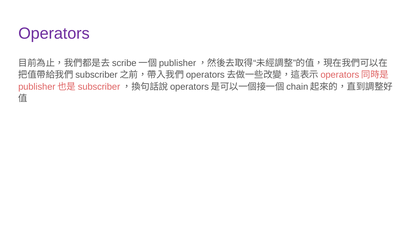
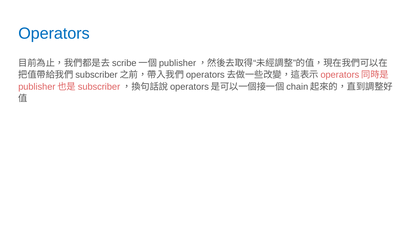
Operators colour: purple -> blue (54, 34)
